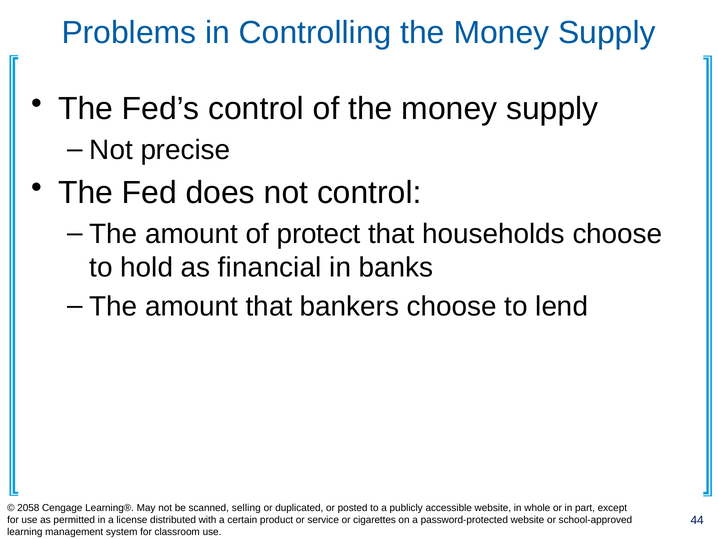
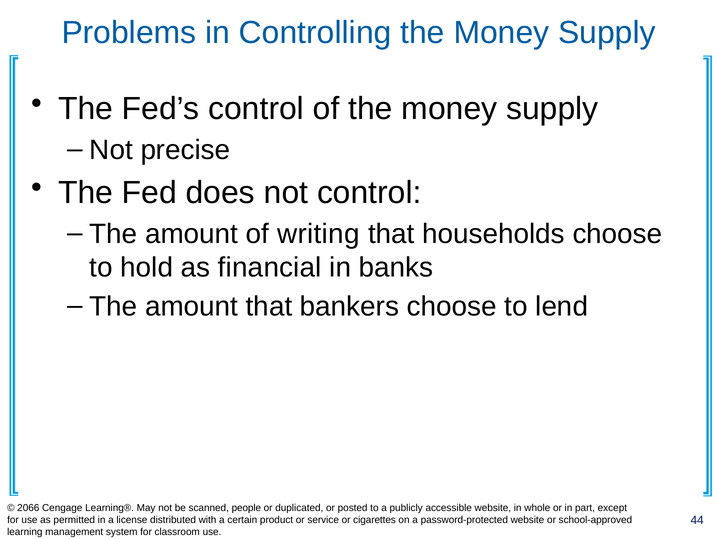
protect: protect -> writing (318, 234)
2058: 2058 -> 2066 (28, 508)
selling: selling -> people (246, 508)
